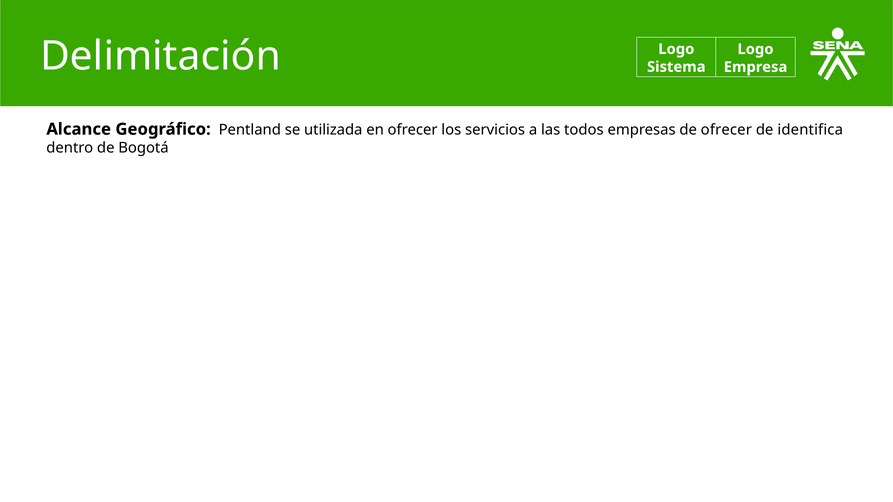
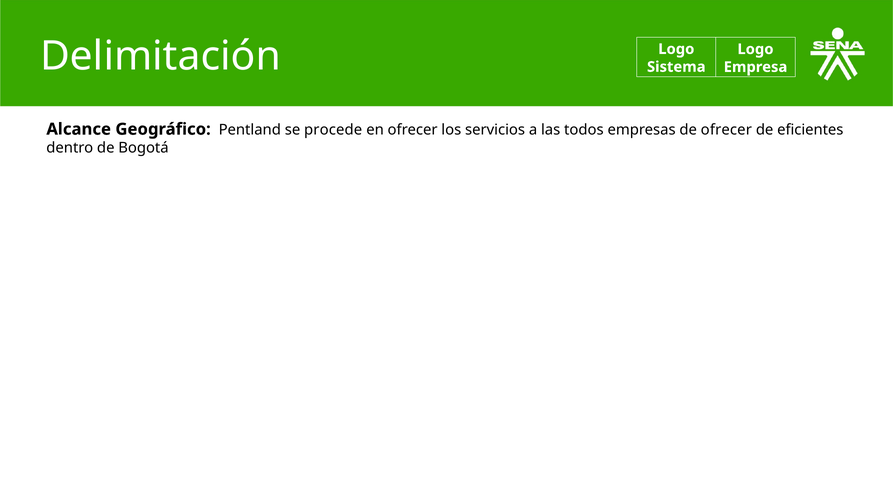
utilizada: utilizada -> procede (333, 130)
identifica: identifica -> eficientes (810, 130)
